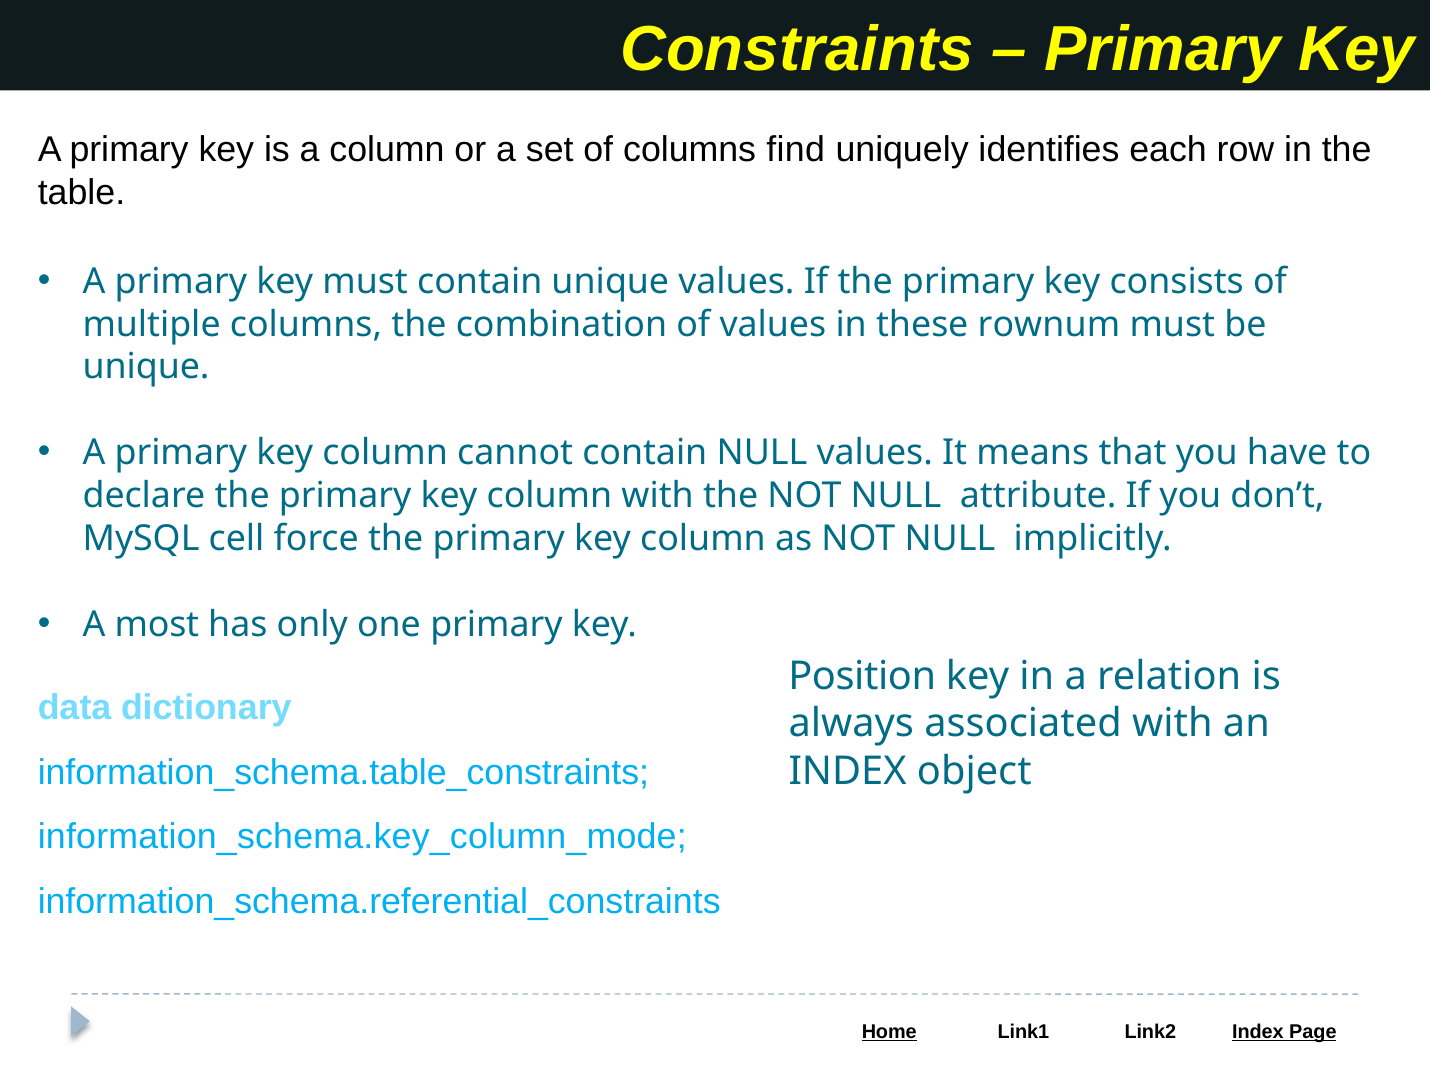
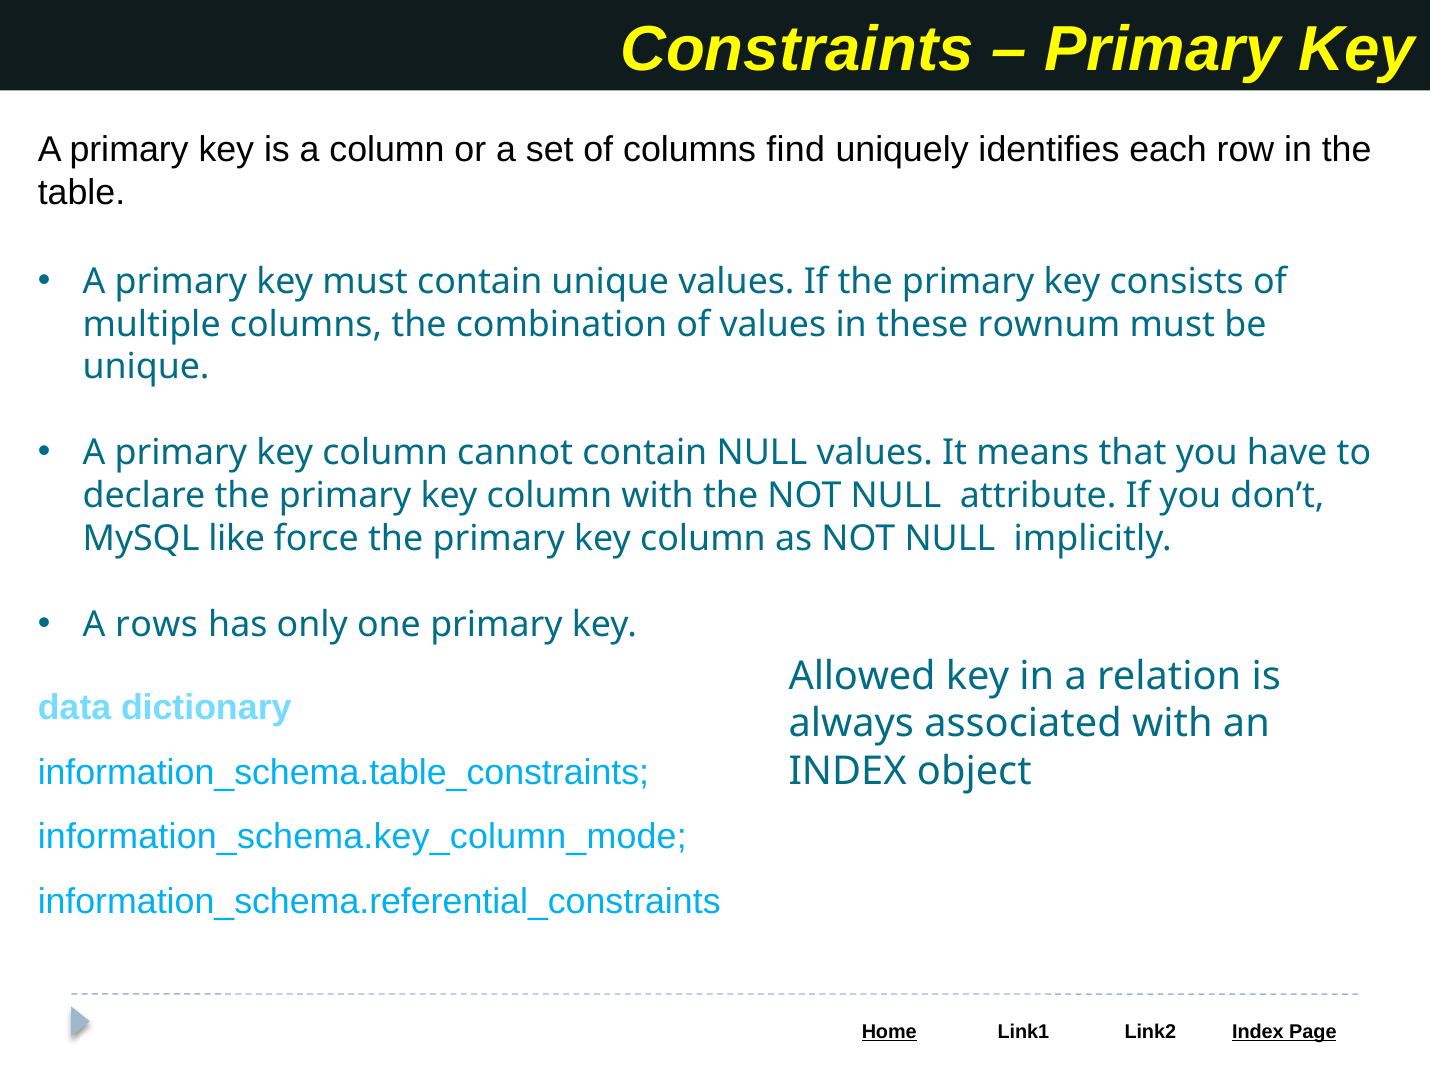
cell: cell -> like (237, 539)
most: most -> rows (157, 624)
Position: Position -> Allowed (862, 676)
